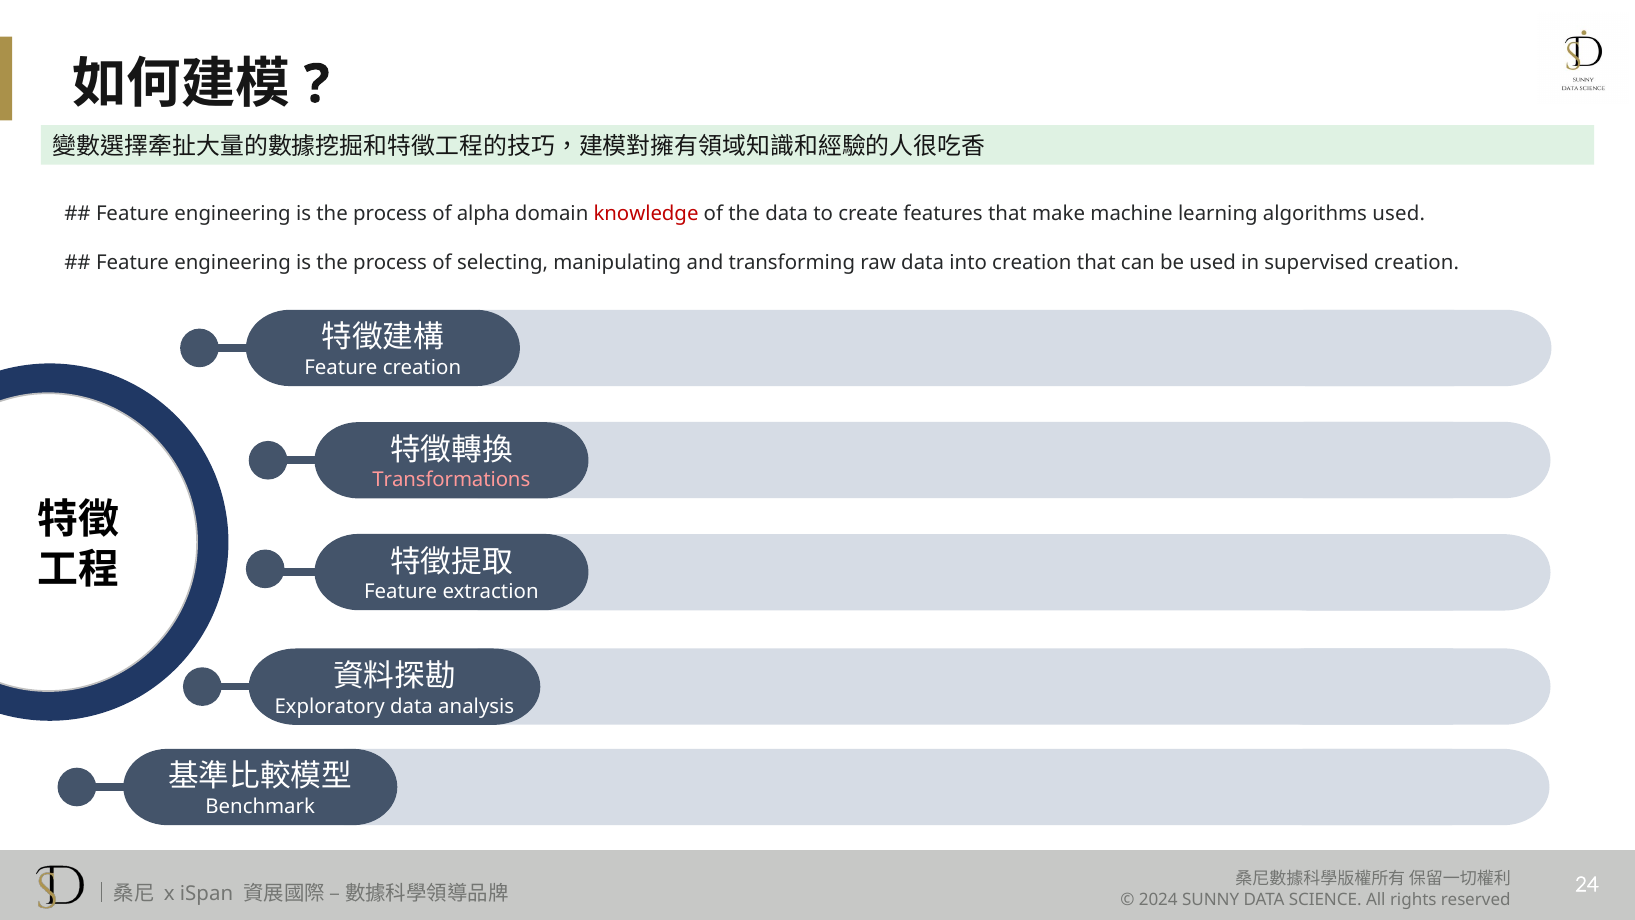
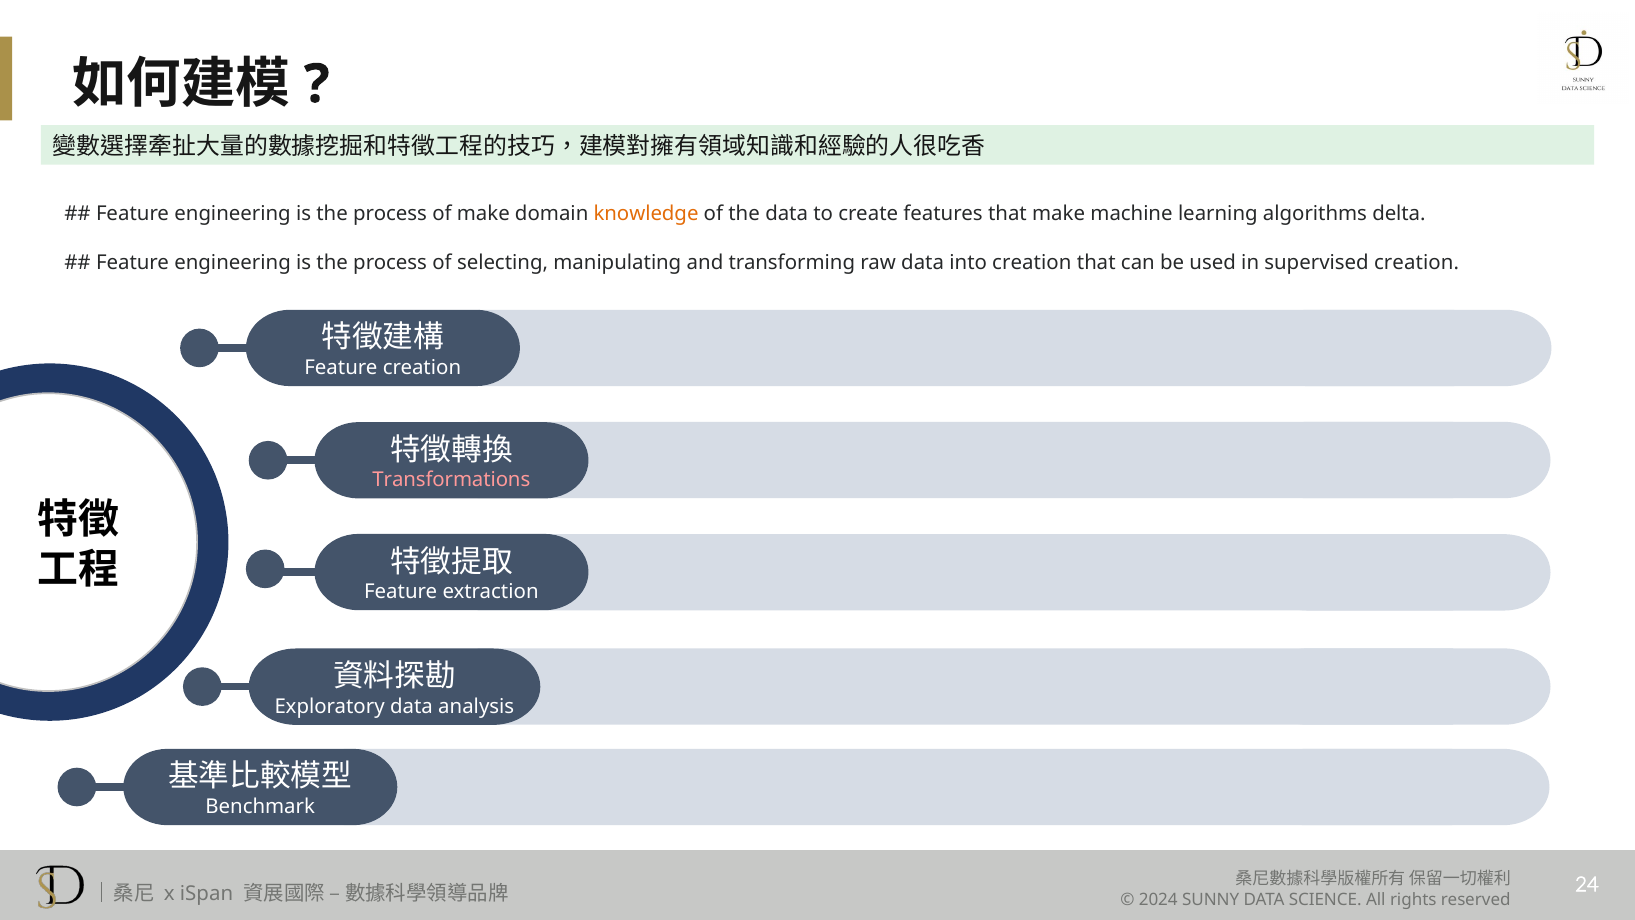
of alpha: alpha -> make (483, 214)
knowledge colour: red -> orange (646, 214)
algorithms used: used -> delta (1399, 214)
